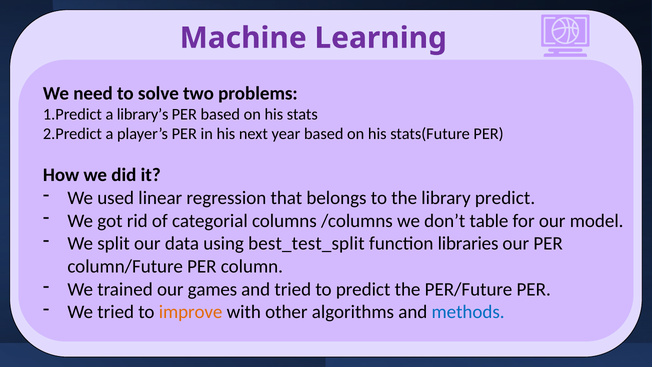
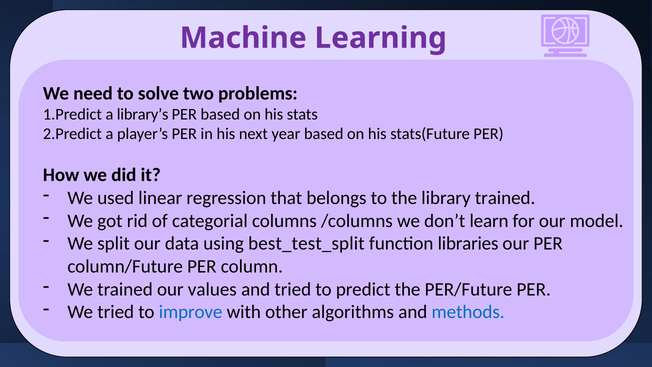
library predict: predict -> trained (505, 198)
table: table -> learn (489, 221)
games: games -> values (212, 289)
improve colour: orange -> blue (191, 312)
